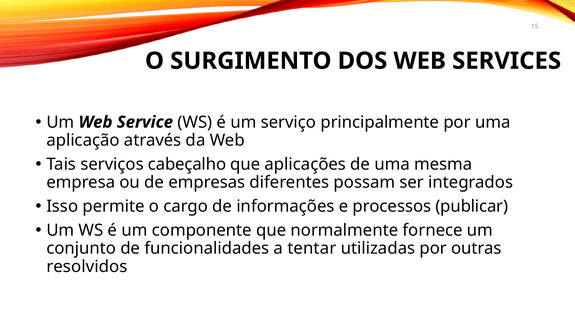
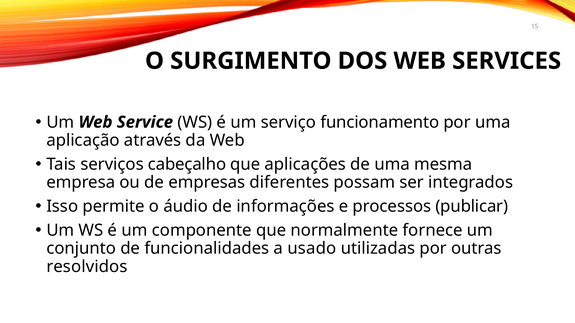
principalmente: principalmente -> funcionamento (380, 122)
cargo: cargo -> áudio (186, 207)
tentar: tentar -> usado (312, 249)
